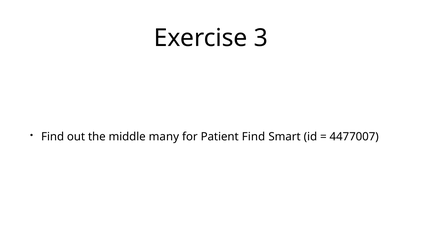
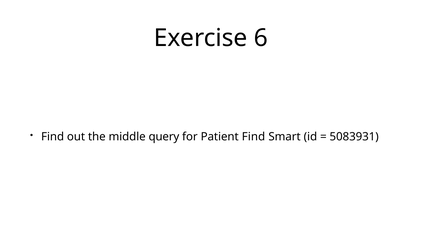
3: 3 -> 6 (261, 38)
many: many -> query (164, 137)
4477007: 4477007 -> 5083931 (354, 137)
